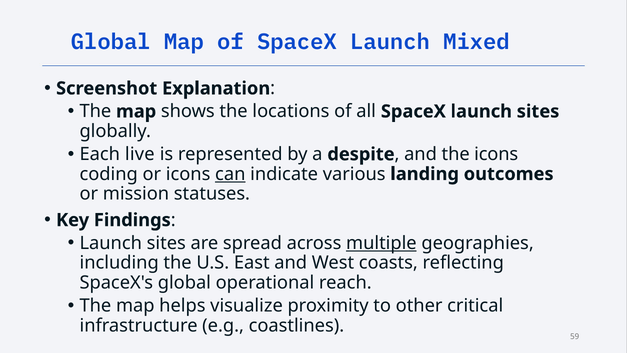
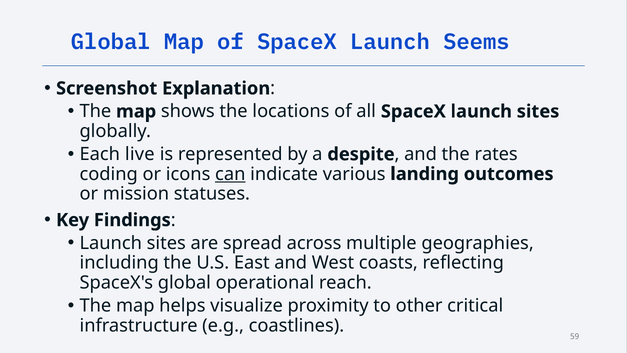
Mixed: Mixed -> Seems (476, 42)
the icons: icons -> rates (496, 154)
multiple underline: present -> none (381, 243)
